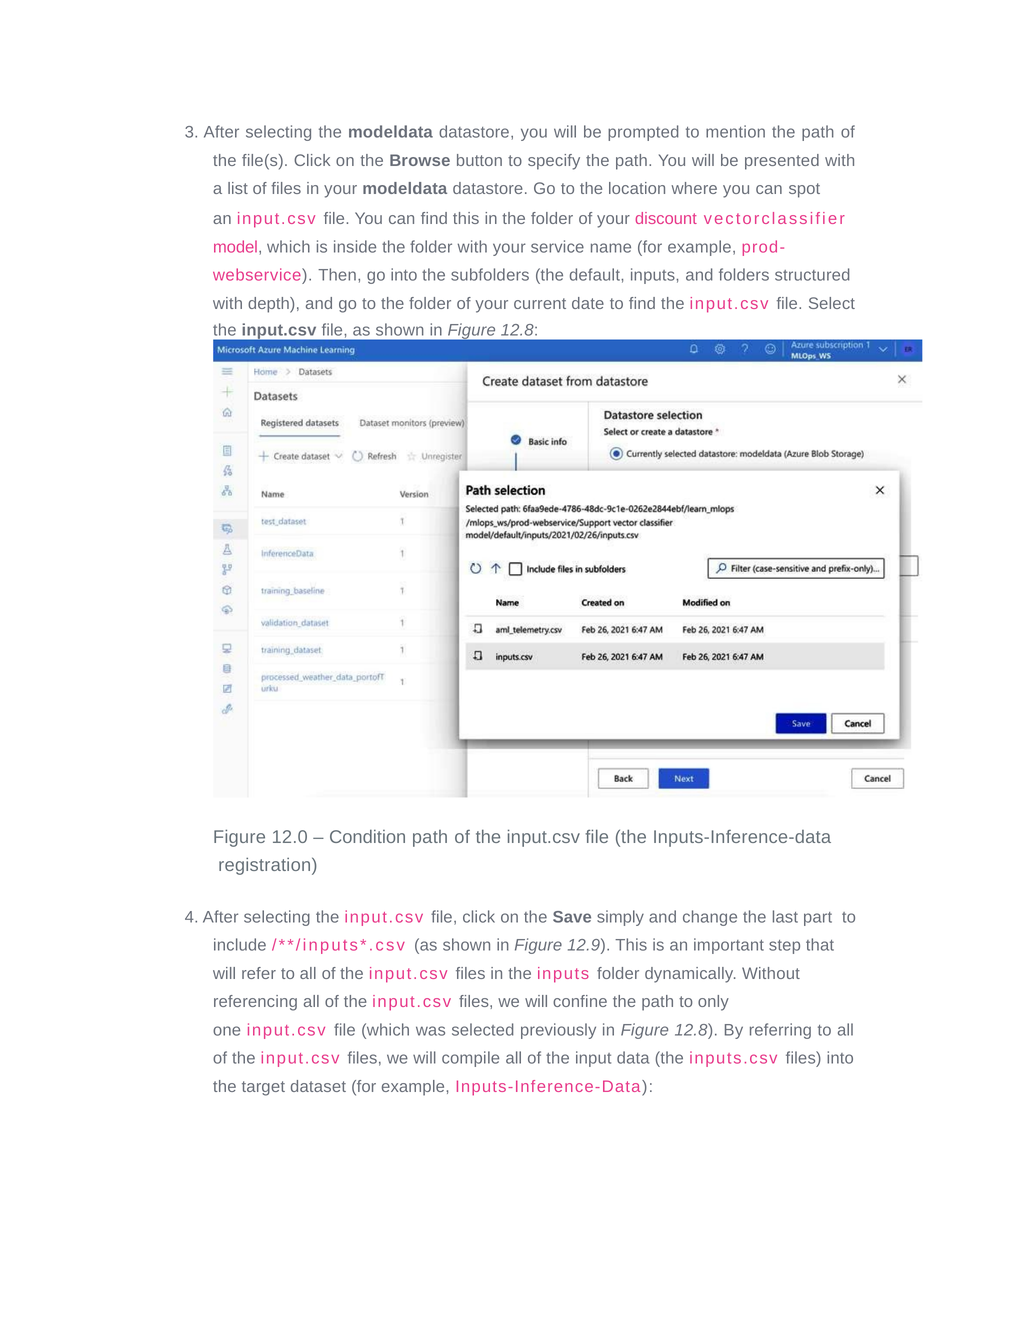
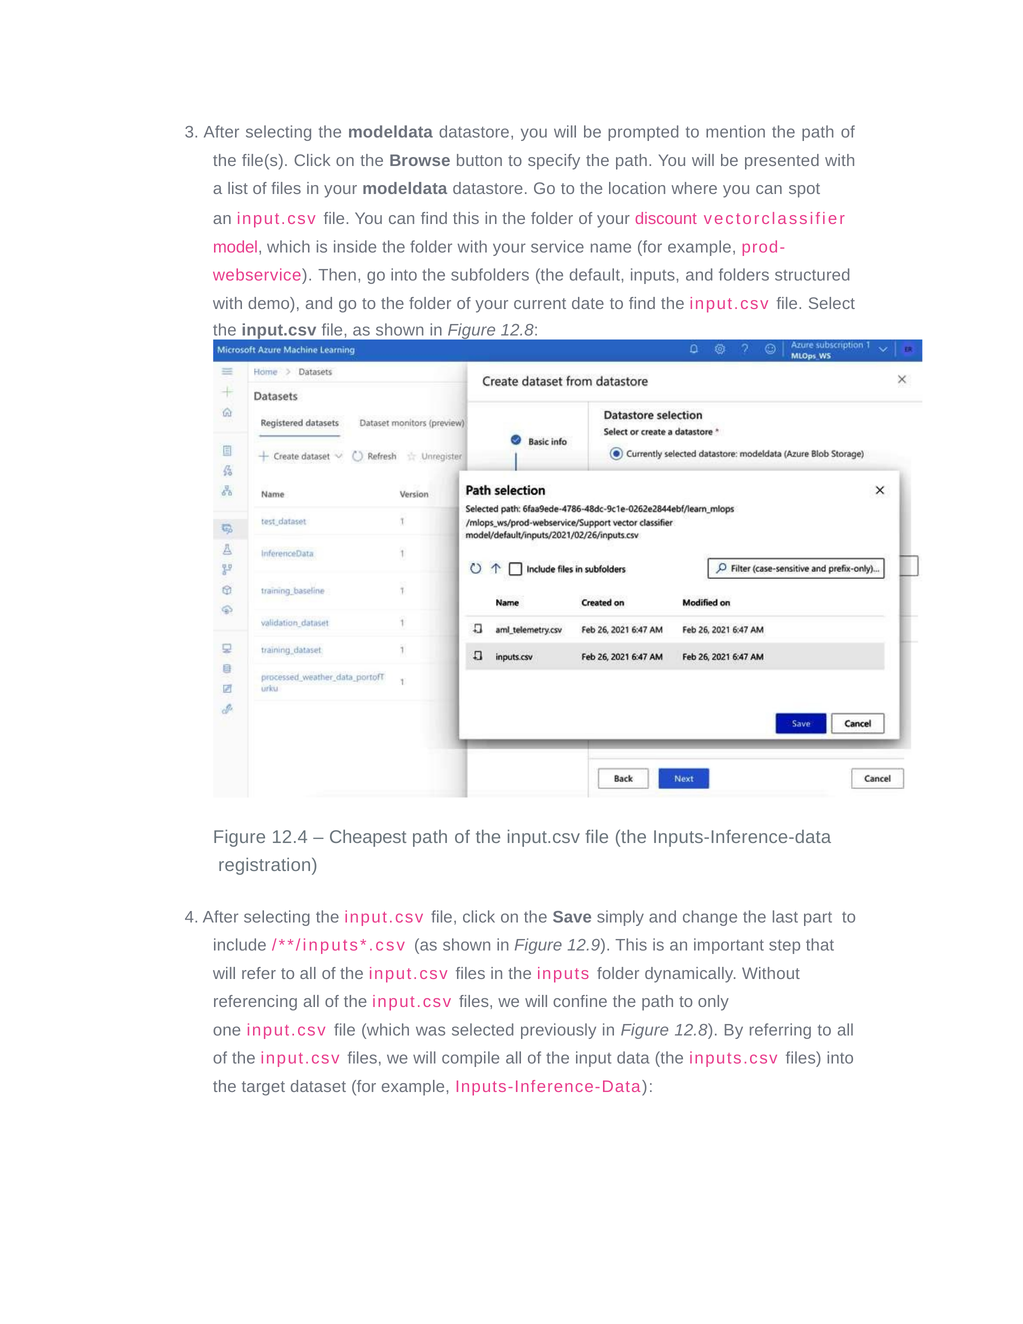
depth: depth -> demo (274, 304)
12.0: 12.0 -> 12.4 (290, 837)
Condition: Condition -> Cheapest (368, 837)
